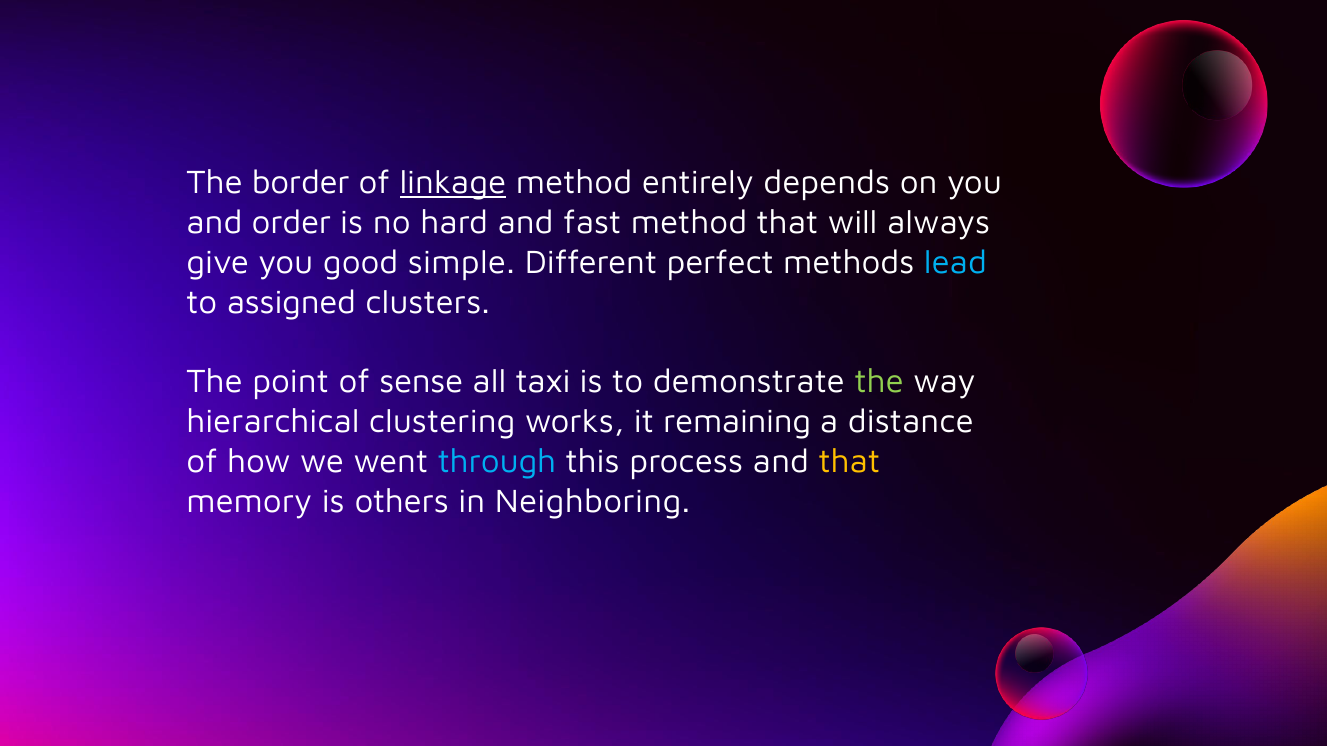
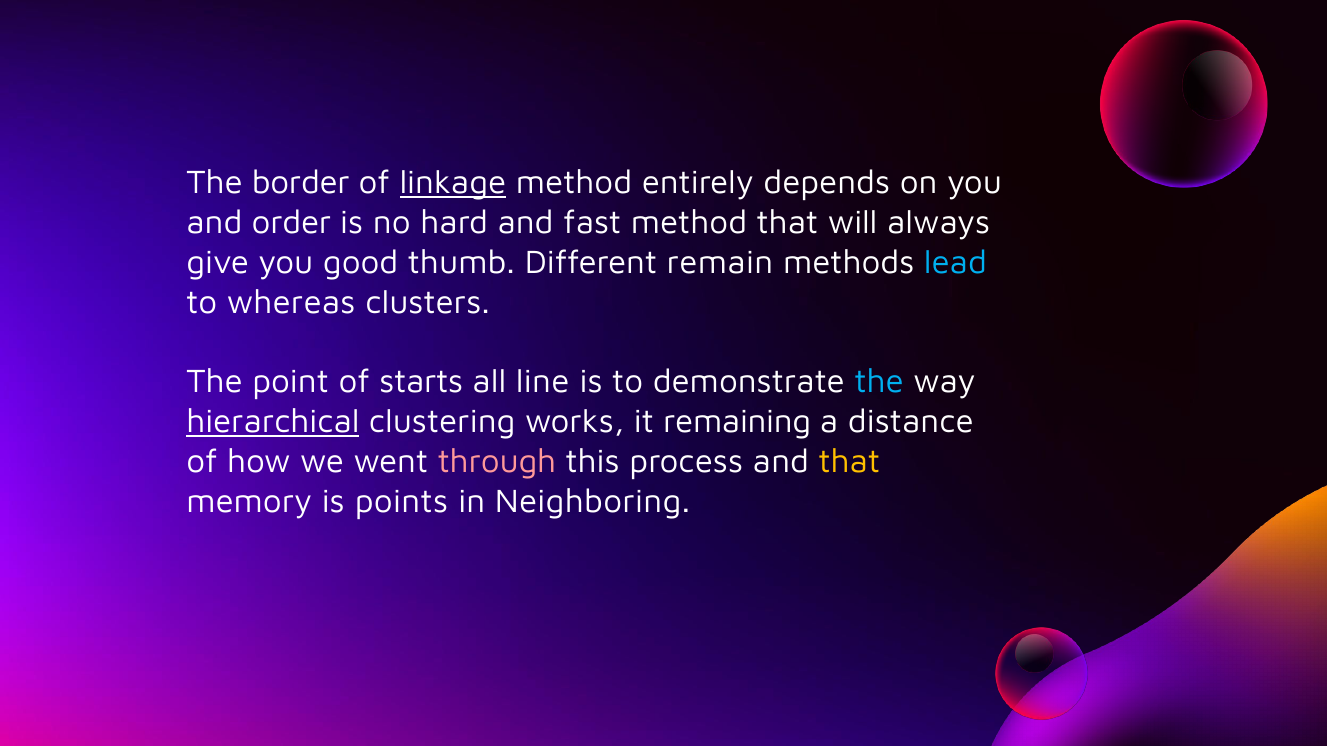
simple: simple -> thumb (461, 263)
perfect: perfect -> remain (720, 263)
assigned: assigned -> whereas (291, 303)
sense: sense -> starts (421, 382)
taxi: taxi -> line (543, 382)
the colour: light green -> light blue (879, 382)
hierarchical underline: none -> present (273, 422)
through colour: light blue -> pink (497, 462)
others: others -> points (401, 502)
